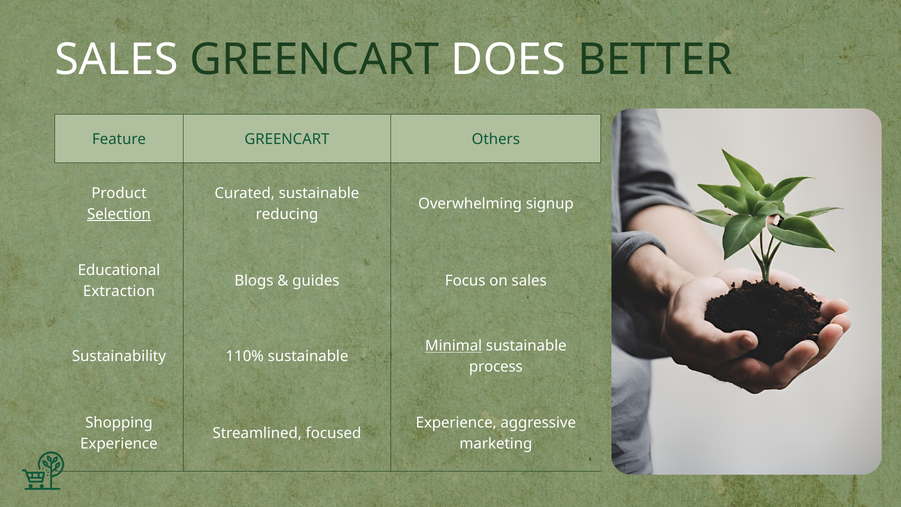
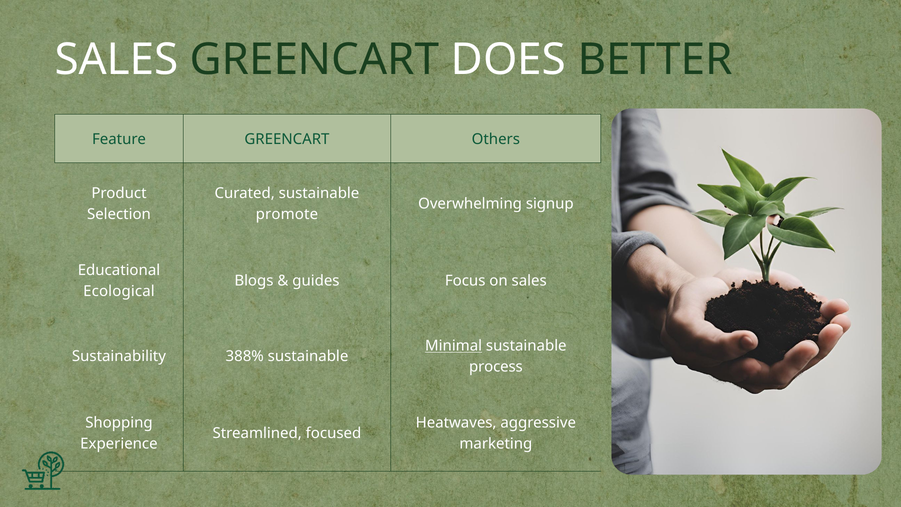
Selection underline: present -> none (119, 214)
reducing: reducing -> promote (287, 214)
Extraction: Extraction -> Ecological (119, 291)
110%: 110% -> 388% (245, 356)
Experience: Experience -> Heatwaves (456, 423)
